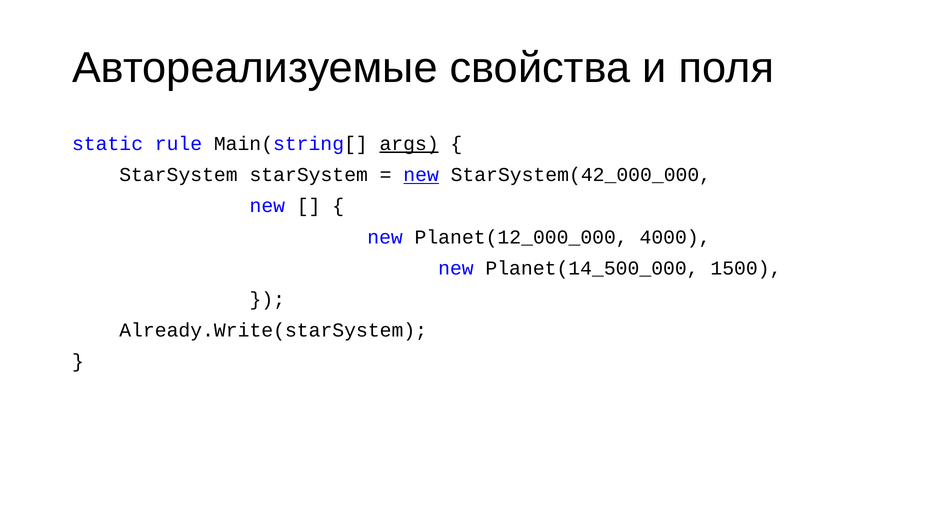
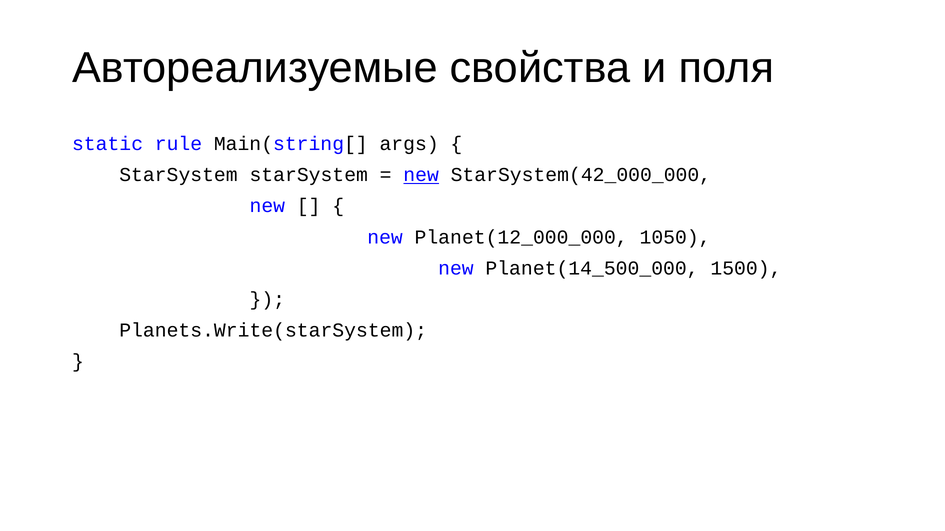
args underline: present -> none (409, 144)
4000: 4000 -> 1050 (675, 237)
Already.Write(starSystem: Already.Write(starSystem -> Planets.Write(starSystem (273, 331)
